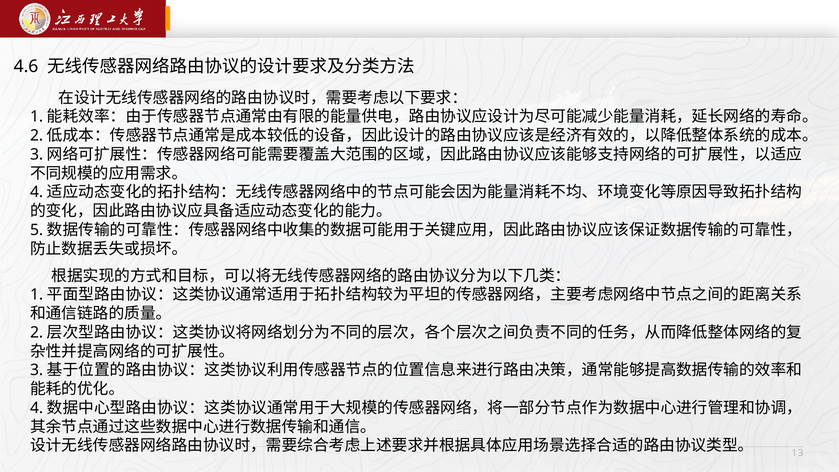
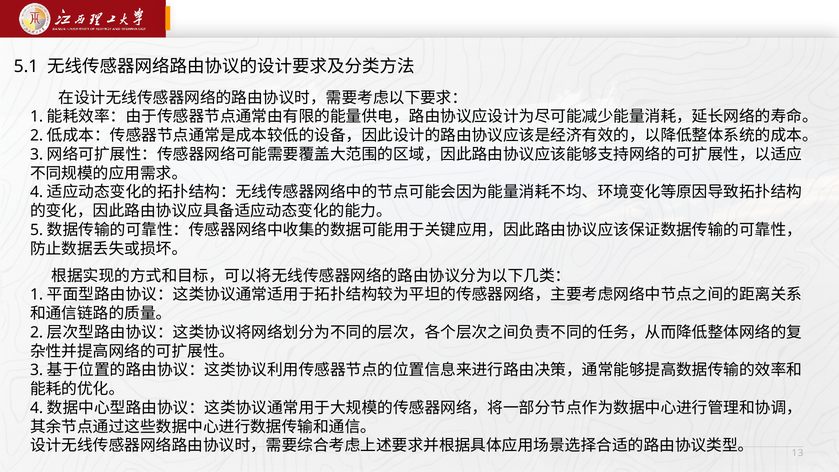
4.6: 4.6 -> 5.1 (26, 66)
